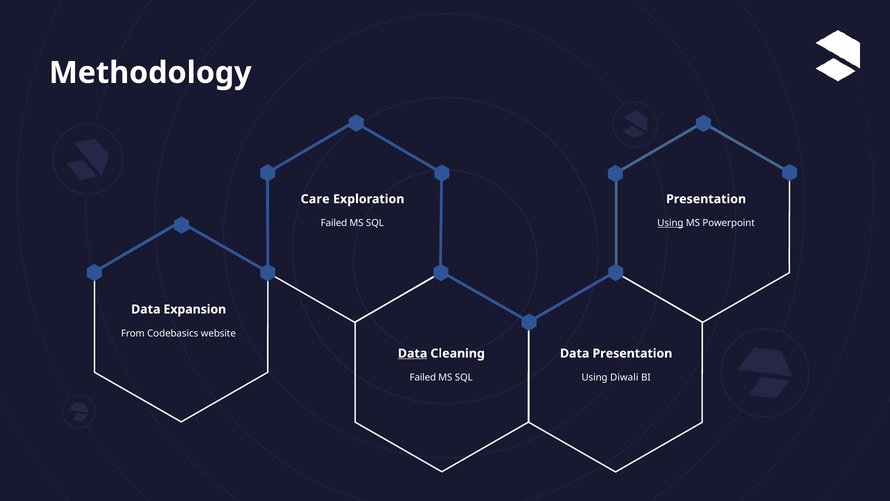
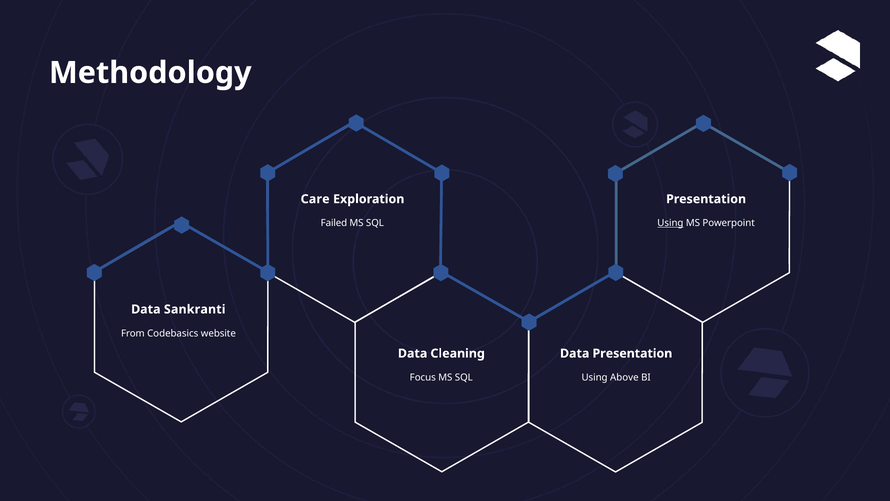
Expansion: Expansion -> Sankranti (195, 309)
Data underline: present -> none (413, 353)
Failed: Failed -> Focus (423, 377)
Diwali: Diwali -> Above (624, 377)
